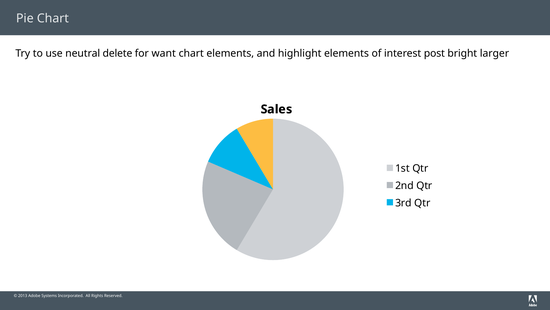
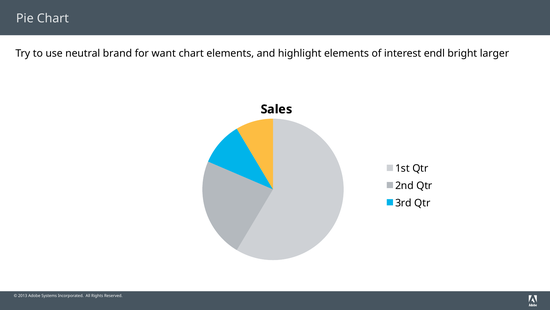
delete: delete -> brand (117, 53)
post: post -> endl (434, 53)
